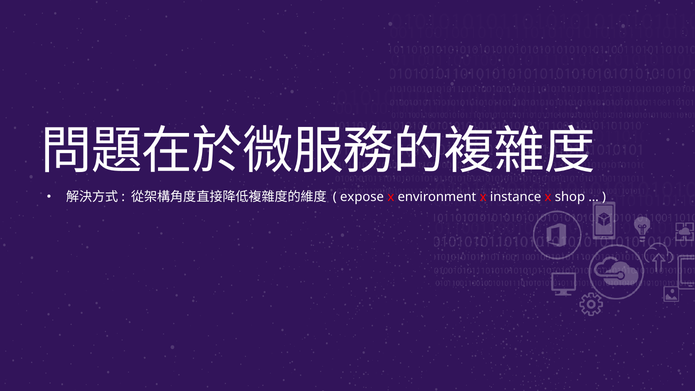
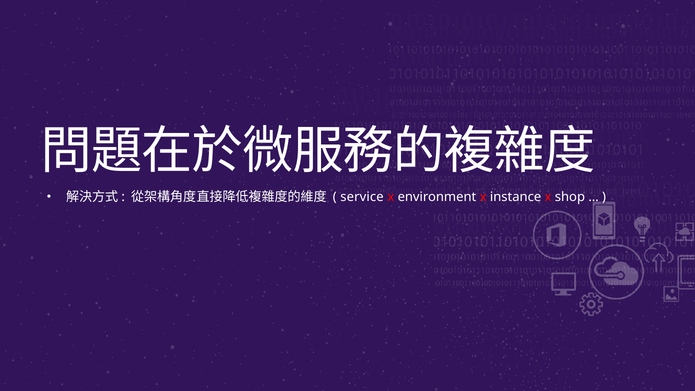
expose: expose -> service (362, 197)
